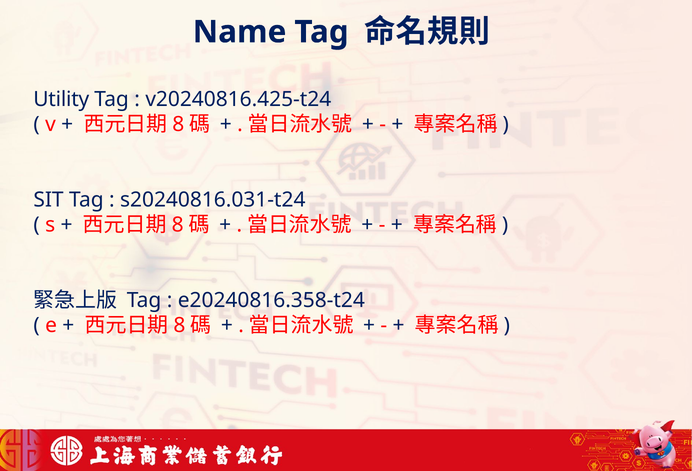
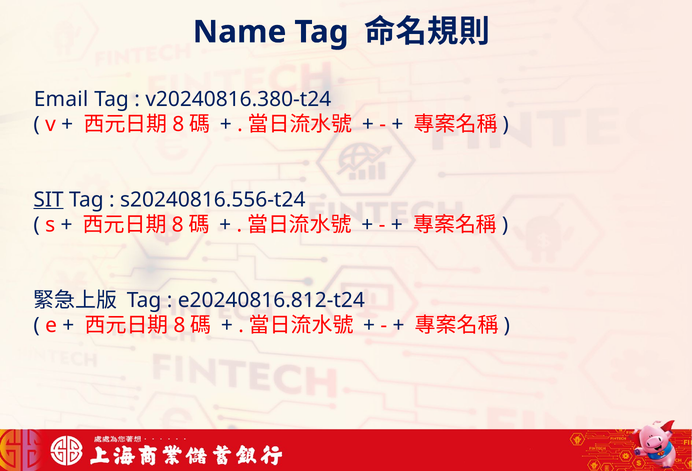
Utility: Utility -> Email (61, 99)
v20240816.425-t24: v20240816.425-t24 -> v20240816.380-t24 (238, 99)
SIT underline: none -> present (49, 200)
s20240816.031-t24: s20240816.031-t24 -> s20240816.556-t24 (213, 200)
e20240816.358-t24: e20240816.358-t24 -> e20240816.812-t24 (271, 300)
